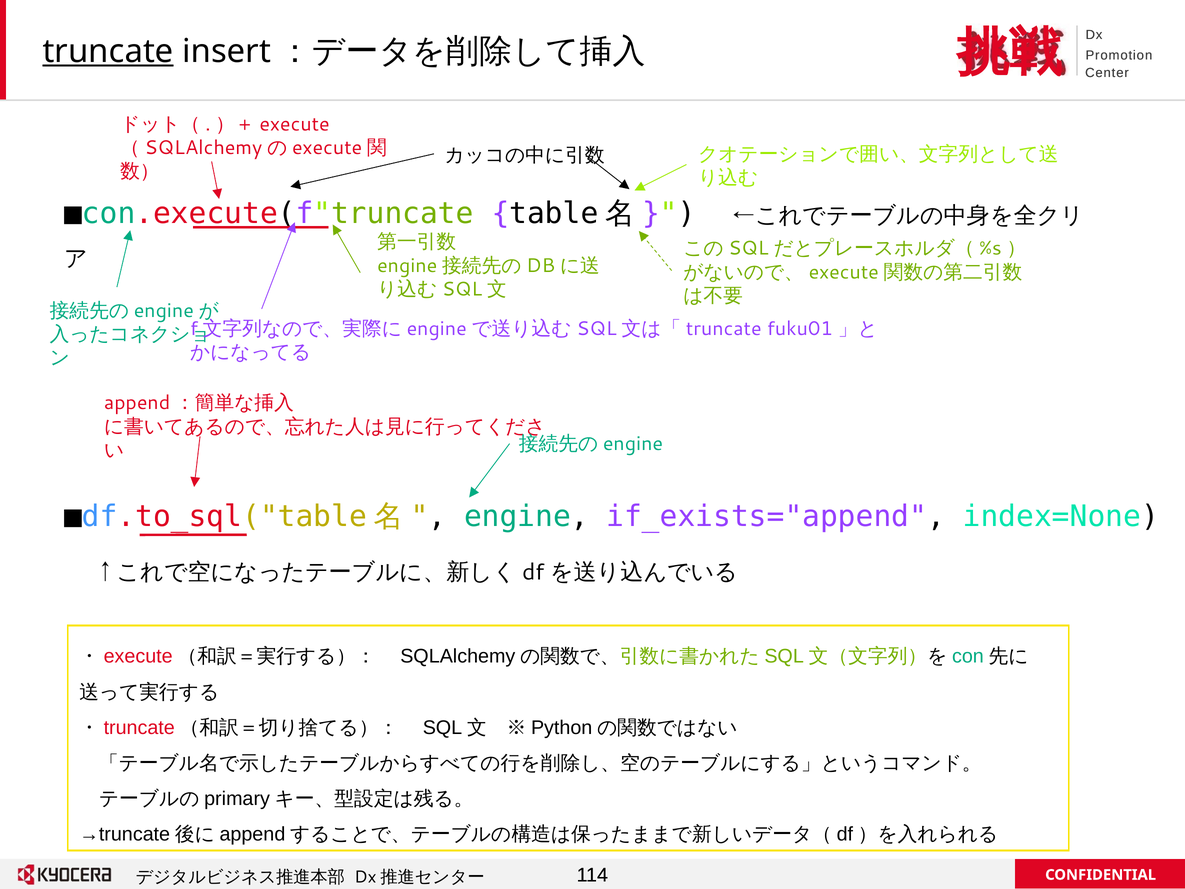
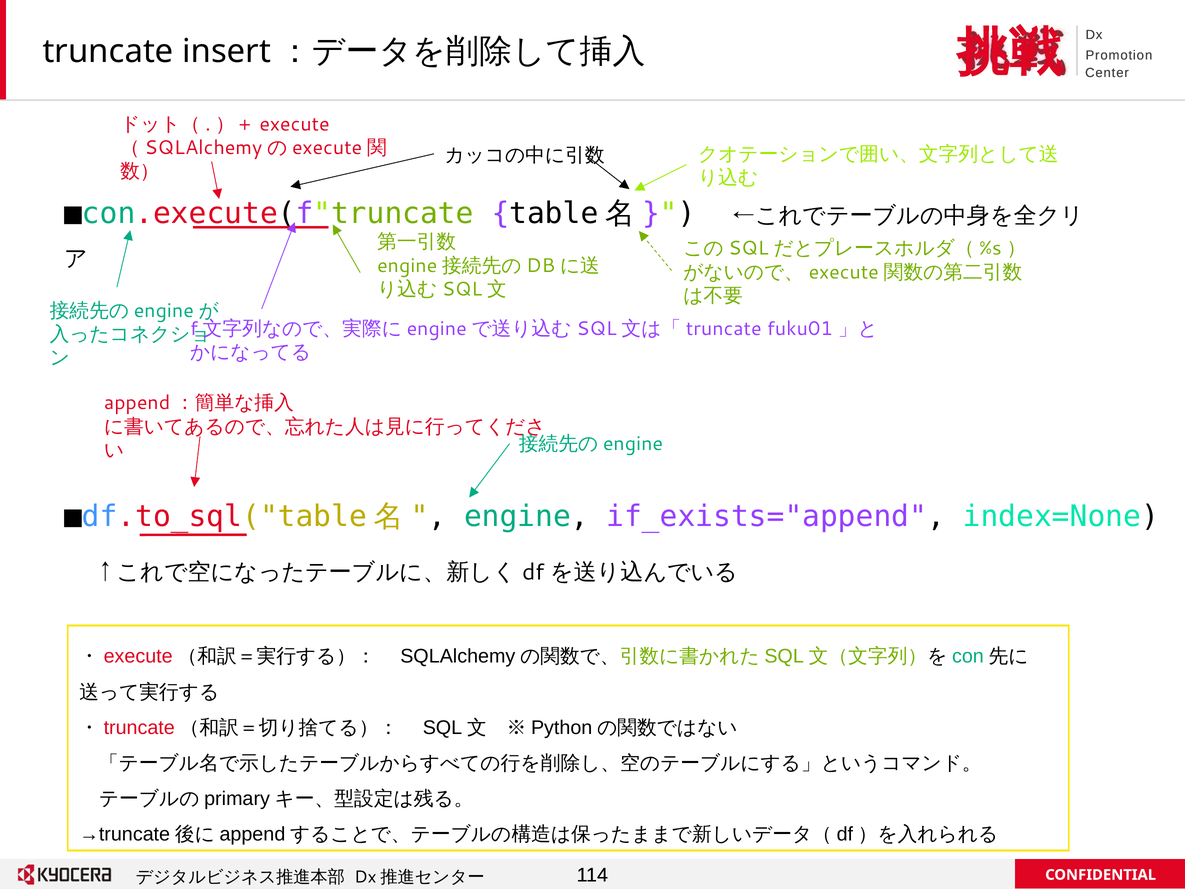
truncate underline: present -> none (108, 51)
